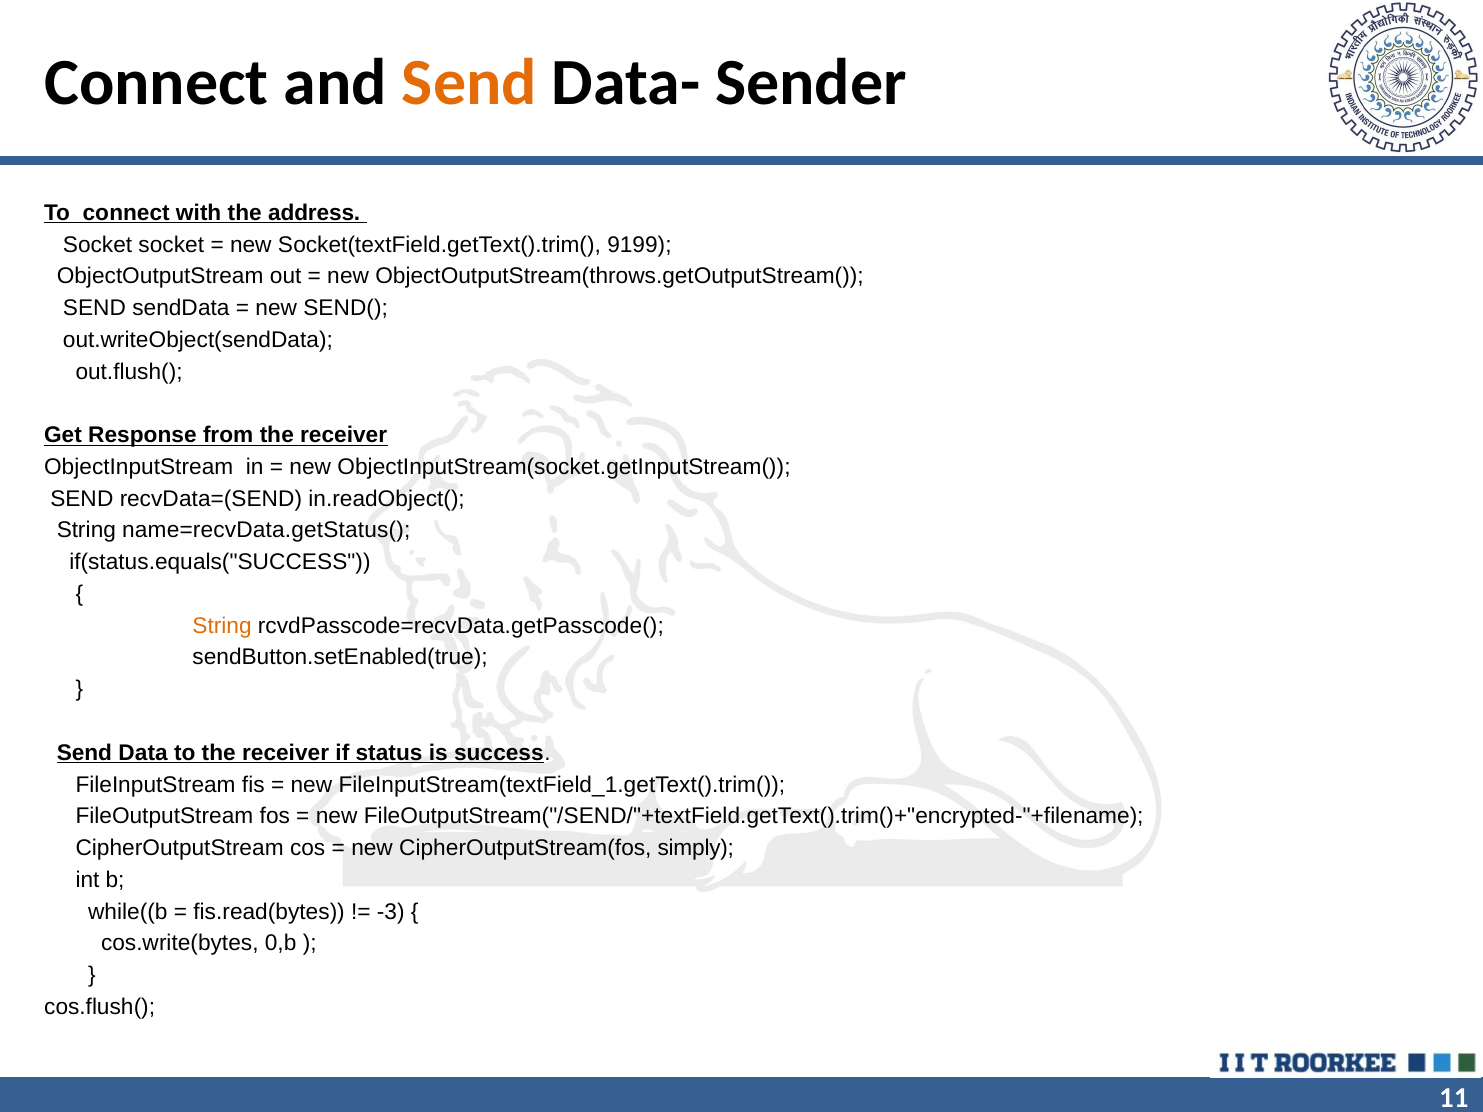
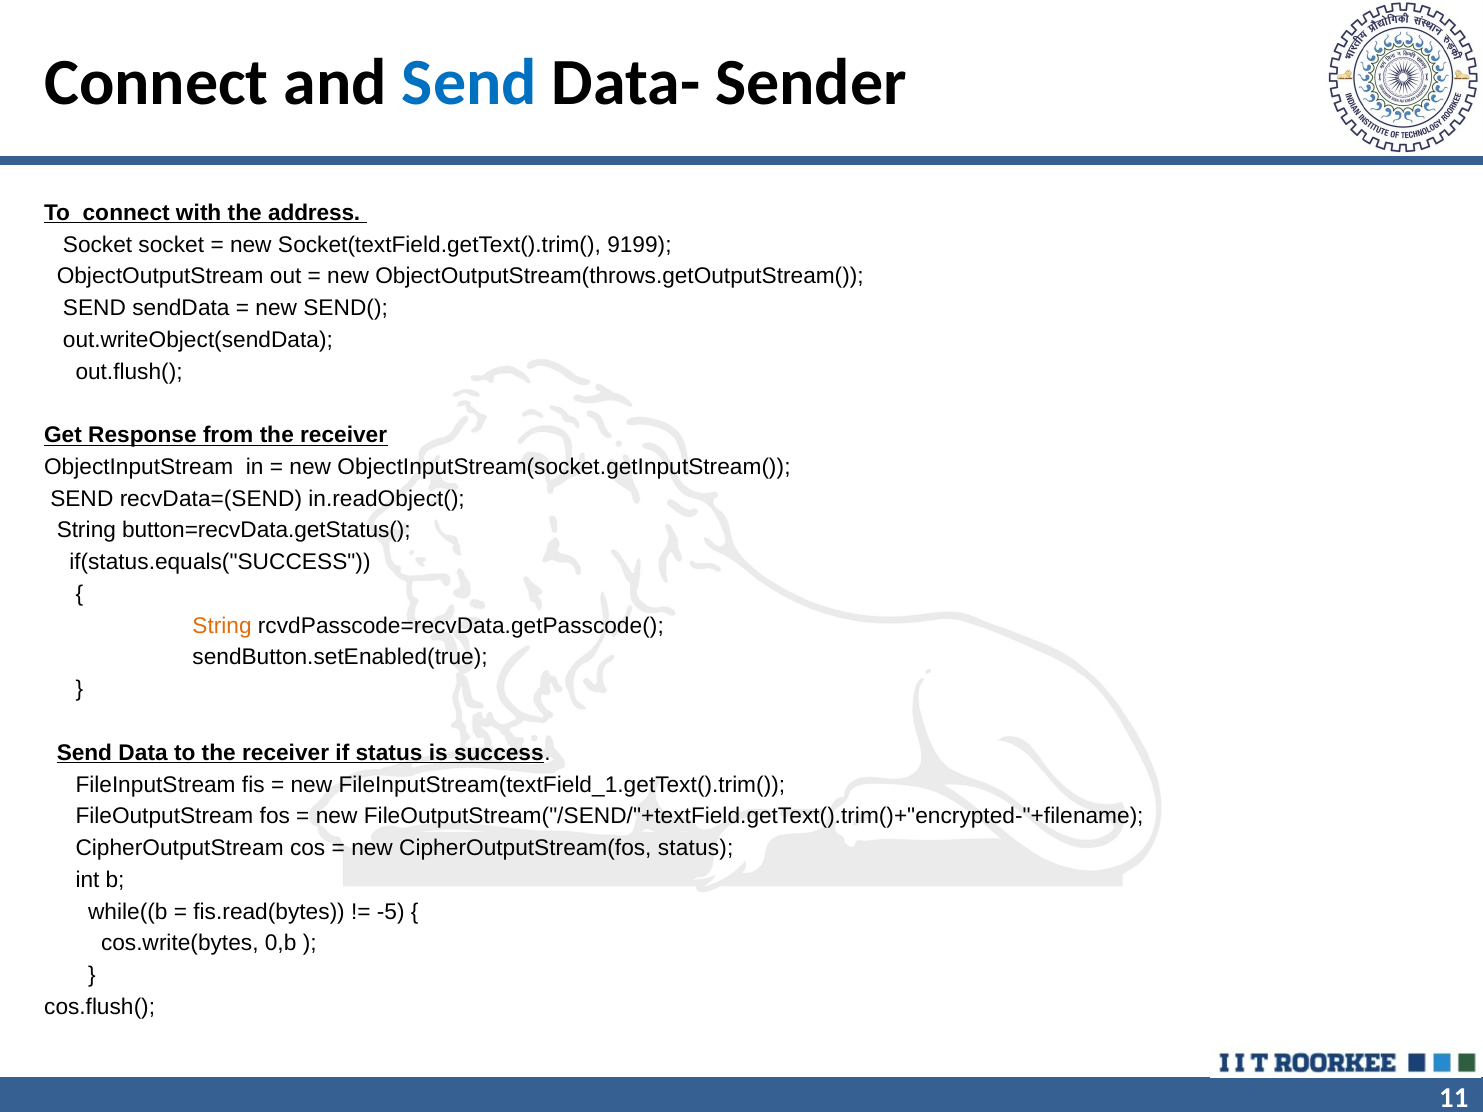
Send colour: orange -> blue (469, 82)
name=recvData.getStatus(: name=recvData.getStatus( -> button=recvData.getStatus( (266, 531)
CipherOutputStream(fos simply: simply -> status (696, 848)
-3: -3 -> -5 (391, 912)
